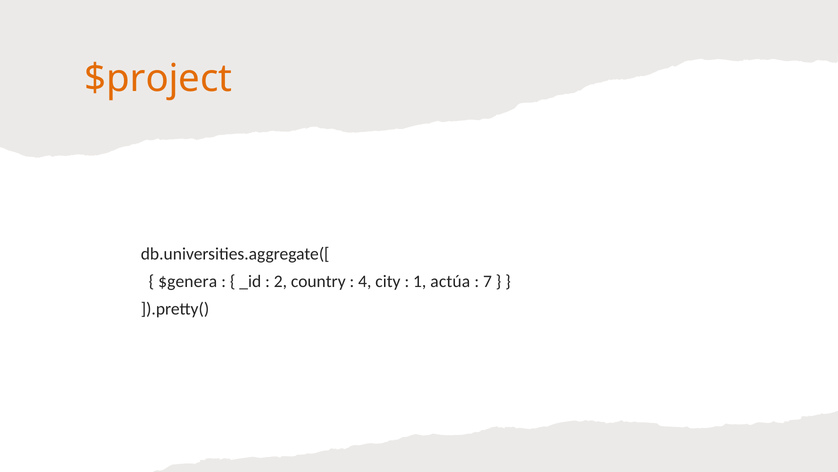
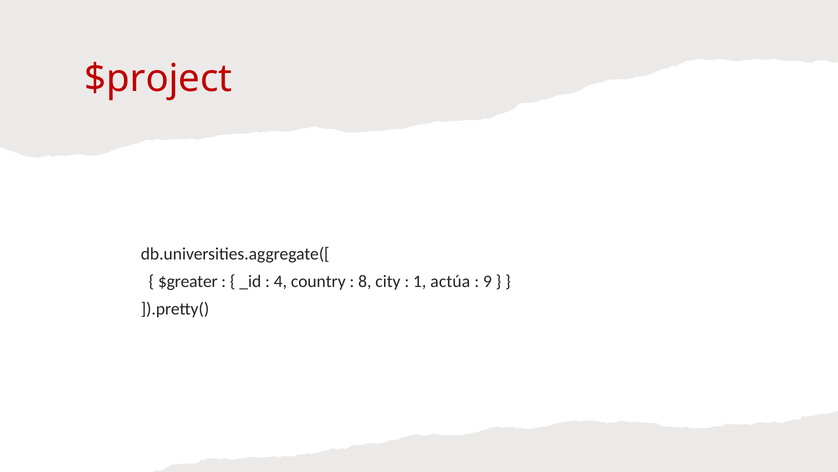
$project colour: orange -> red (158, 78)
$genera: $genera -> $greater (188, 281)
2: 2 -> 4 (280, 281)
4: 4 -> 8 (365, 281)
7: 7 -> 9 (488, 281)
